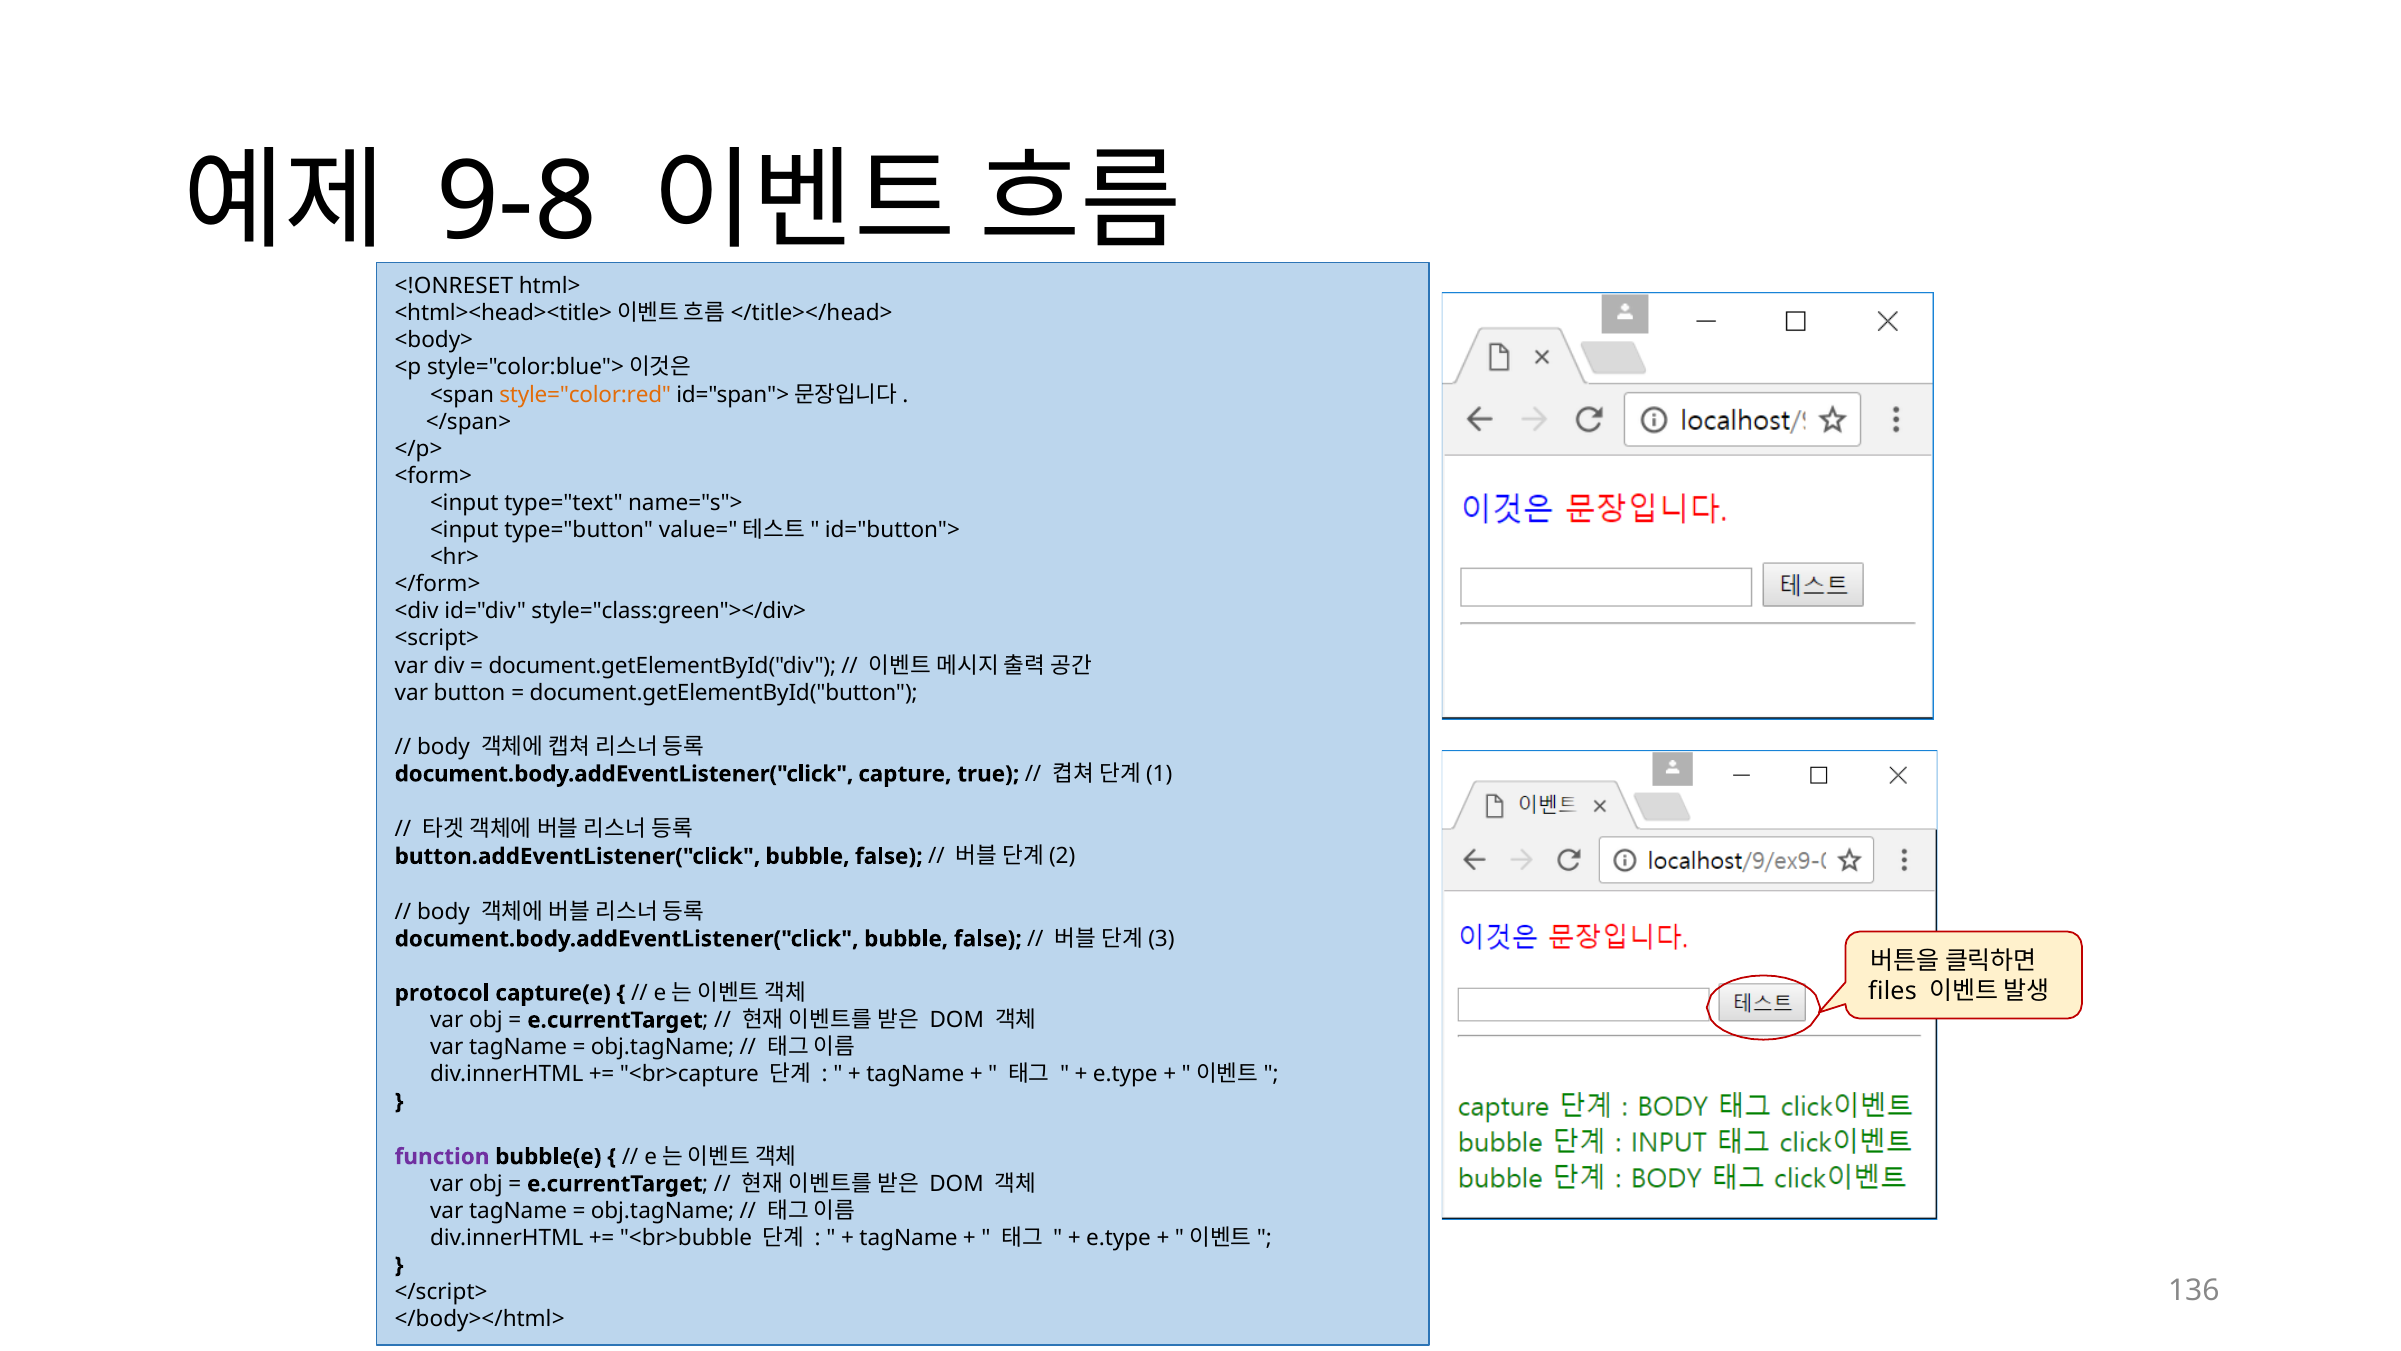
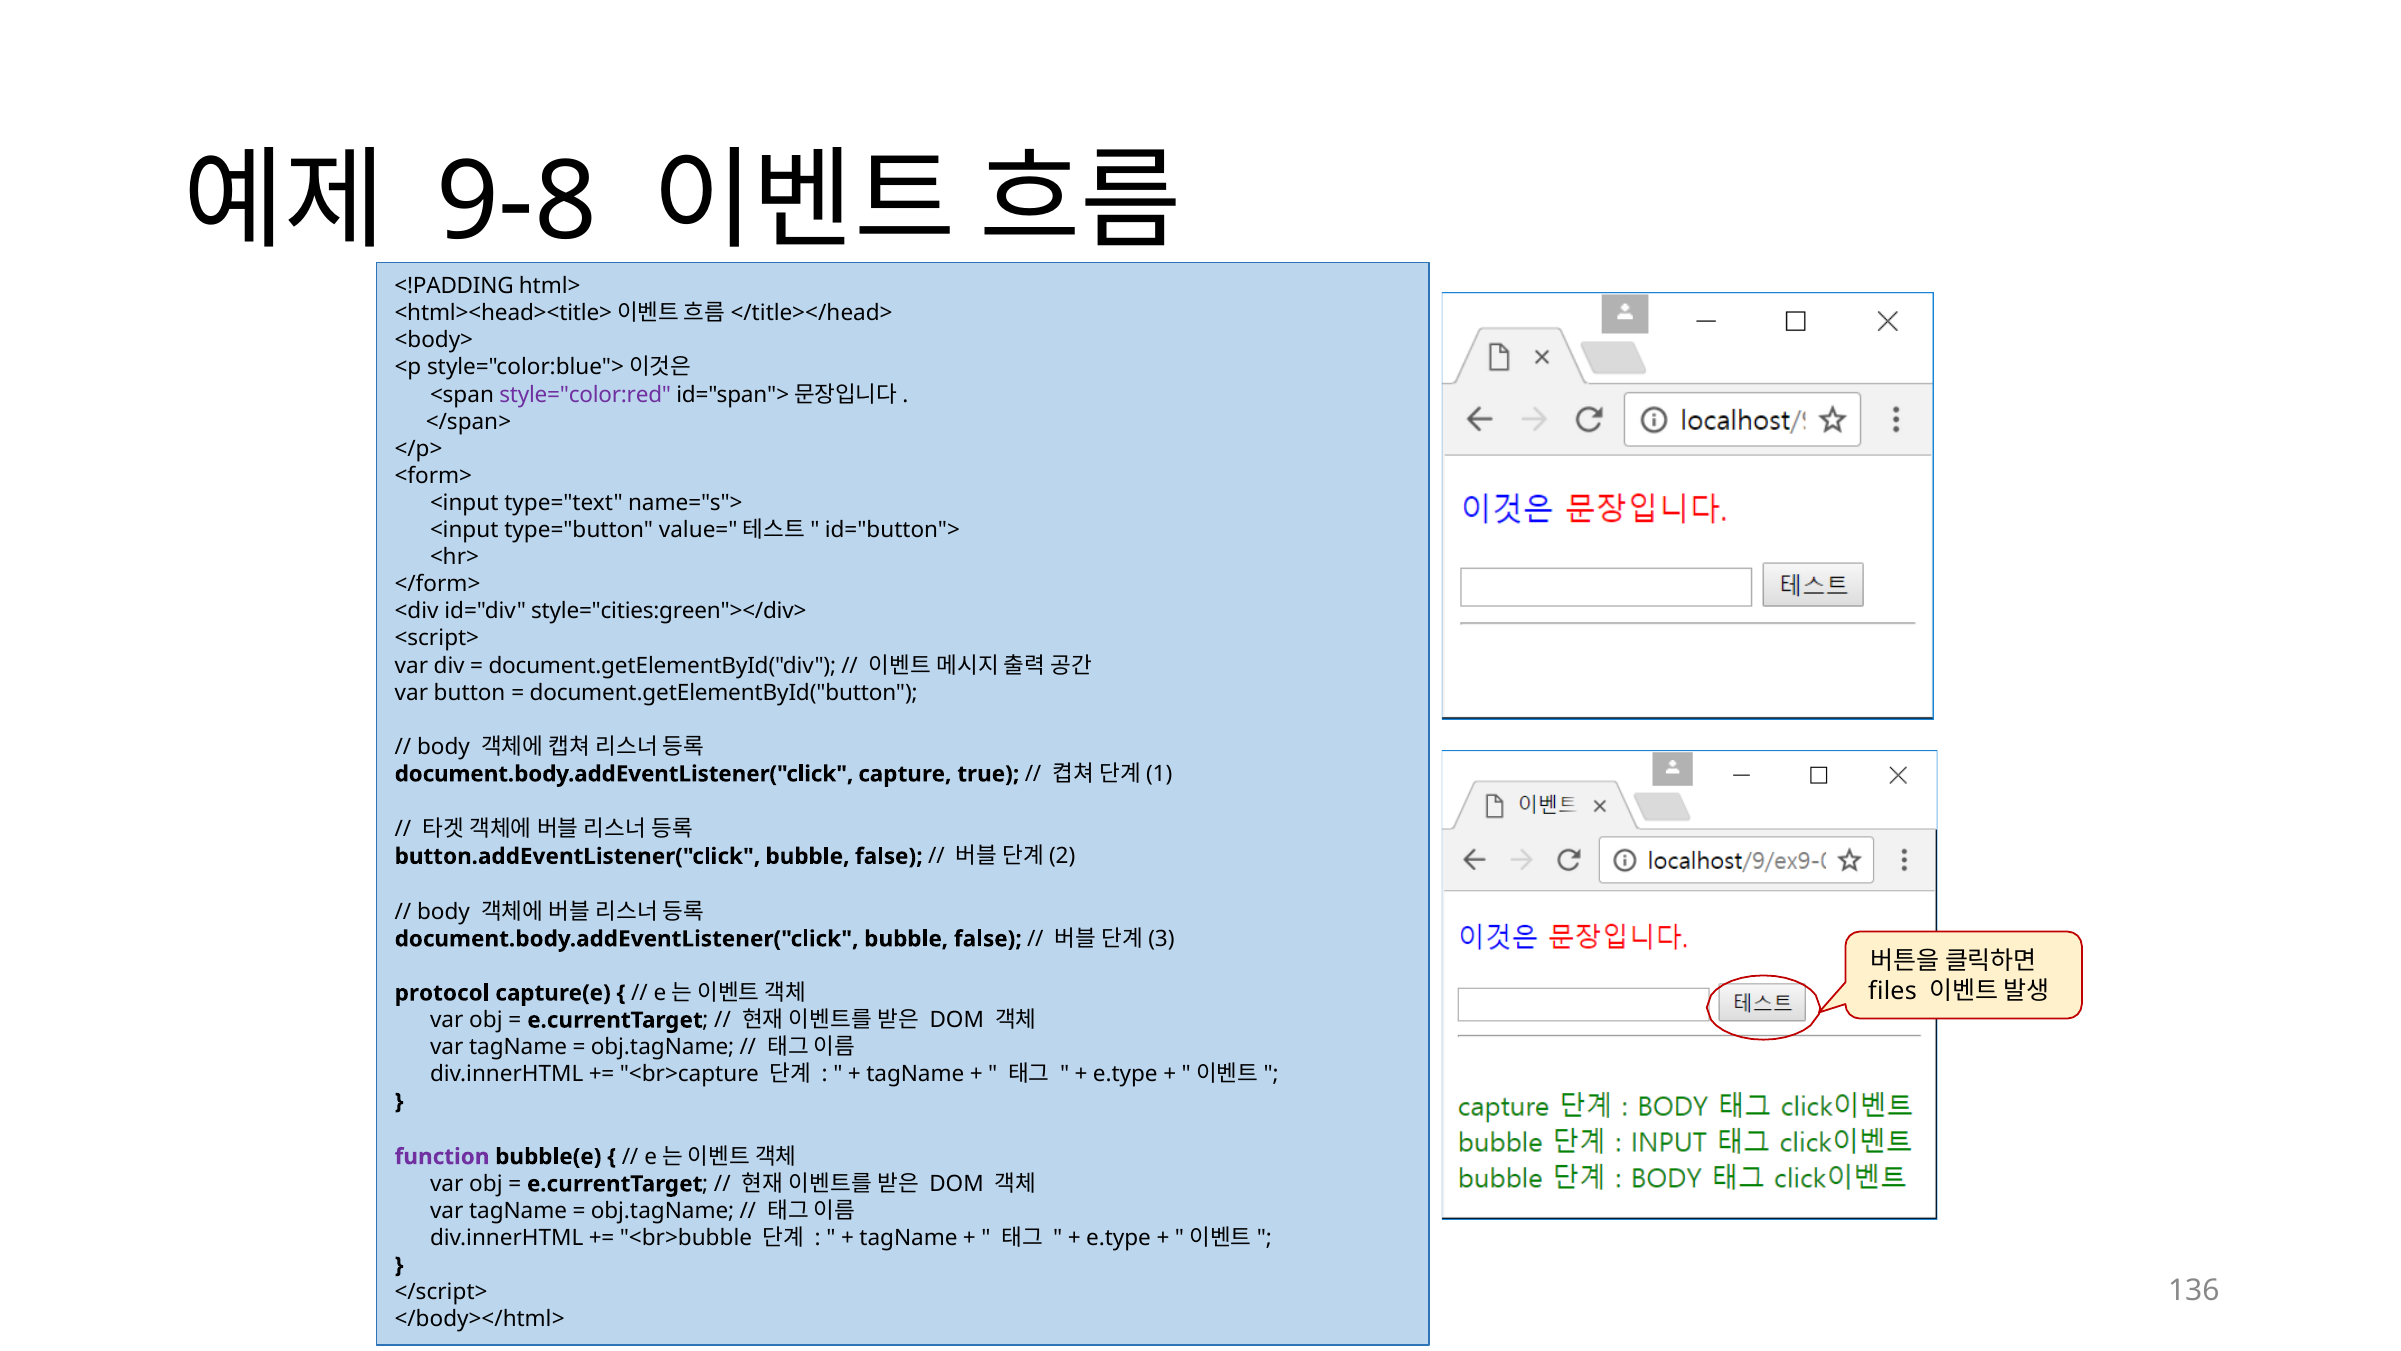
<!ONRESET: <!ONRESET -> <!PADDING (454, 286)
style="color:red colour: orange -> purple (585, 395)
style="class:green"></div>: style="class:green"></div> -> style="cities:green"></div> (669, 611)
